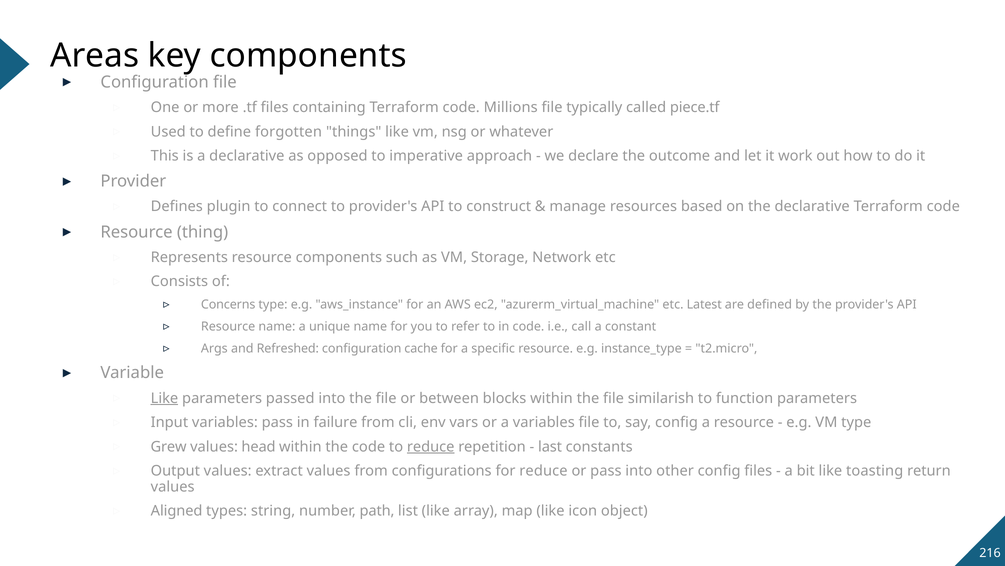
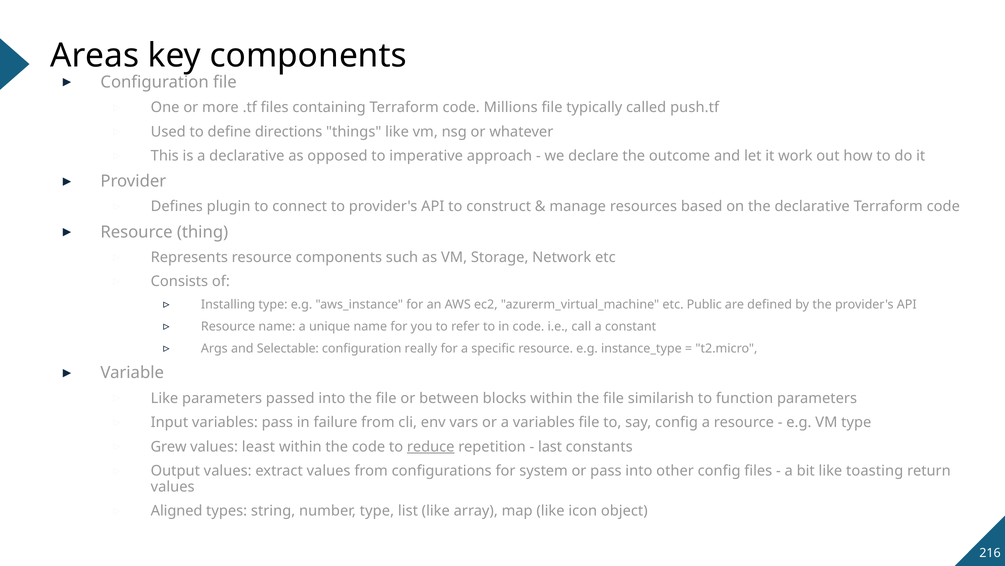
piece.tf: piece.tf -> push.tf (695, 107)
forgotten: forgotten -> directions (289, 132)
Concerns: Concerns -> Installing (228, 304)
Latest: Latest -> Public (704, 304)
Refreshed: Refreshed -> Selectable (288, 348)
cache: cache -> really (421, 348)
Like underline: present -> none (165, 398)
head: head -> least (258, 446)
for reduce: reduce -> system (544, 470)
number path: path -> type (377, 510)
